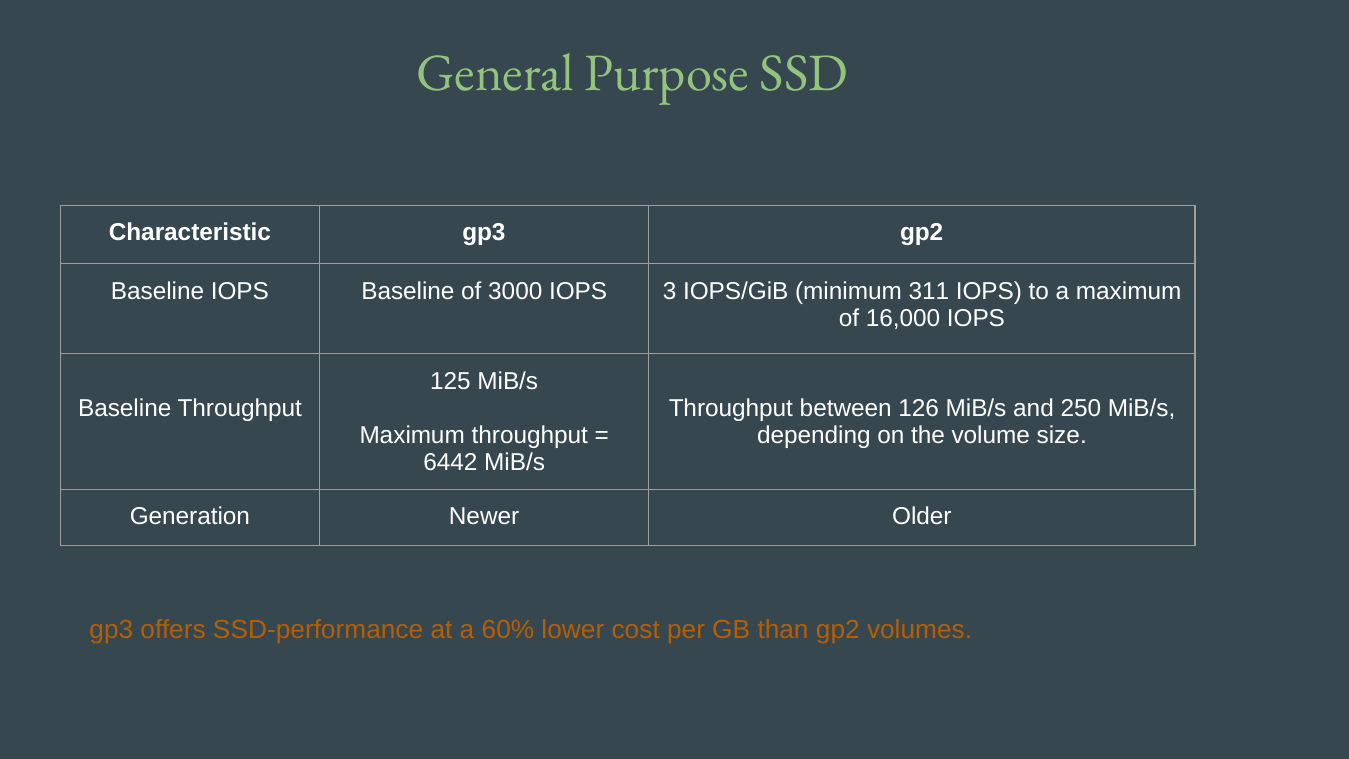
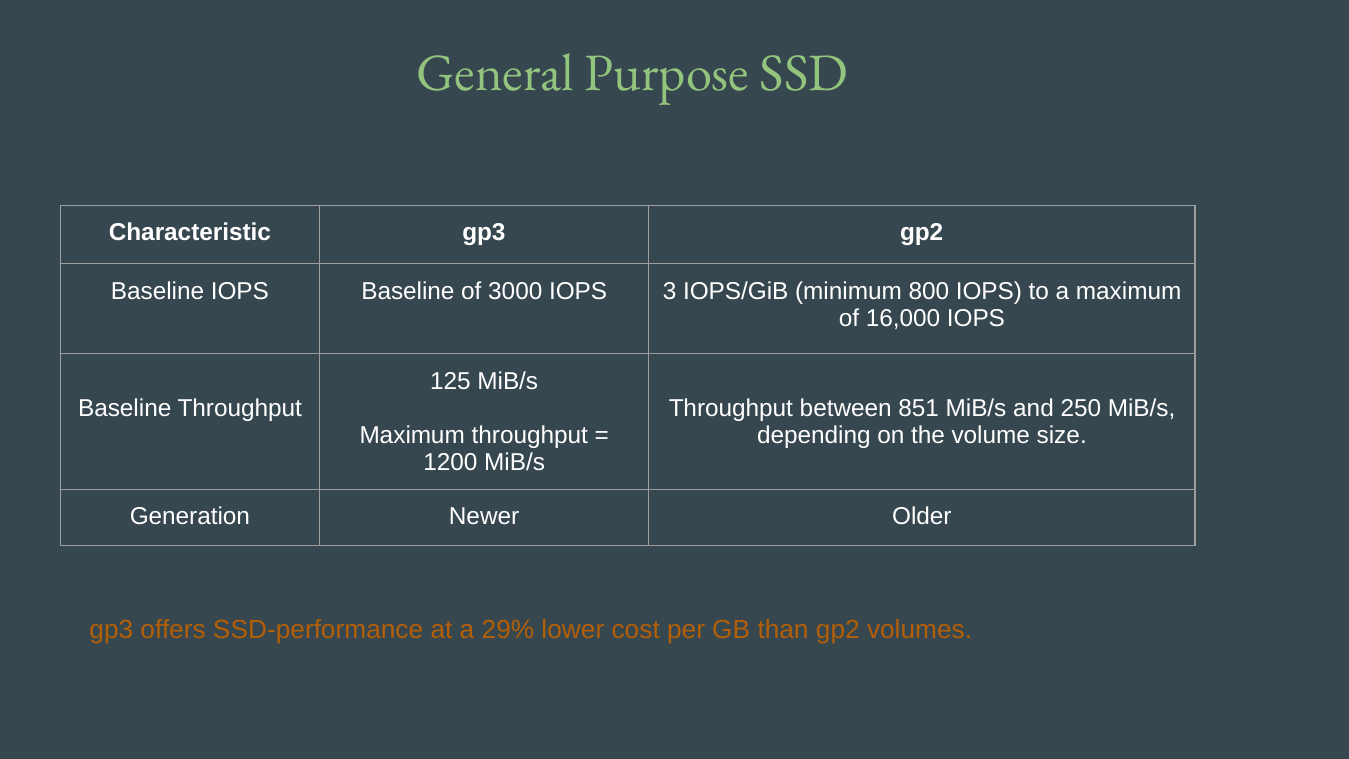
311: 311 -> 800 (929, 291)
126: 126 -> 851 (919, 408)
6442: 6442 -> 1200 (450, 463)
60%: 60% -> 29% (508, 630)
